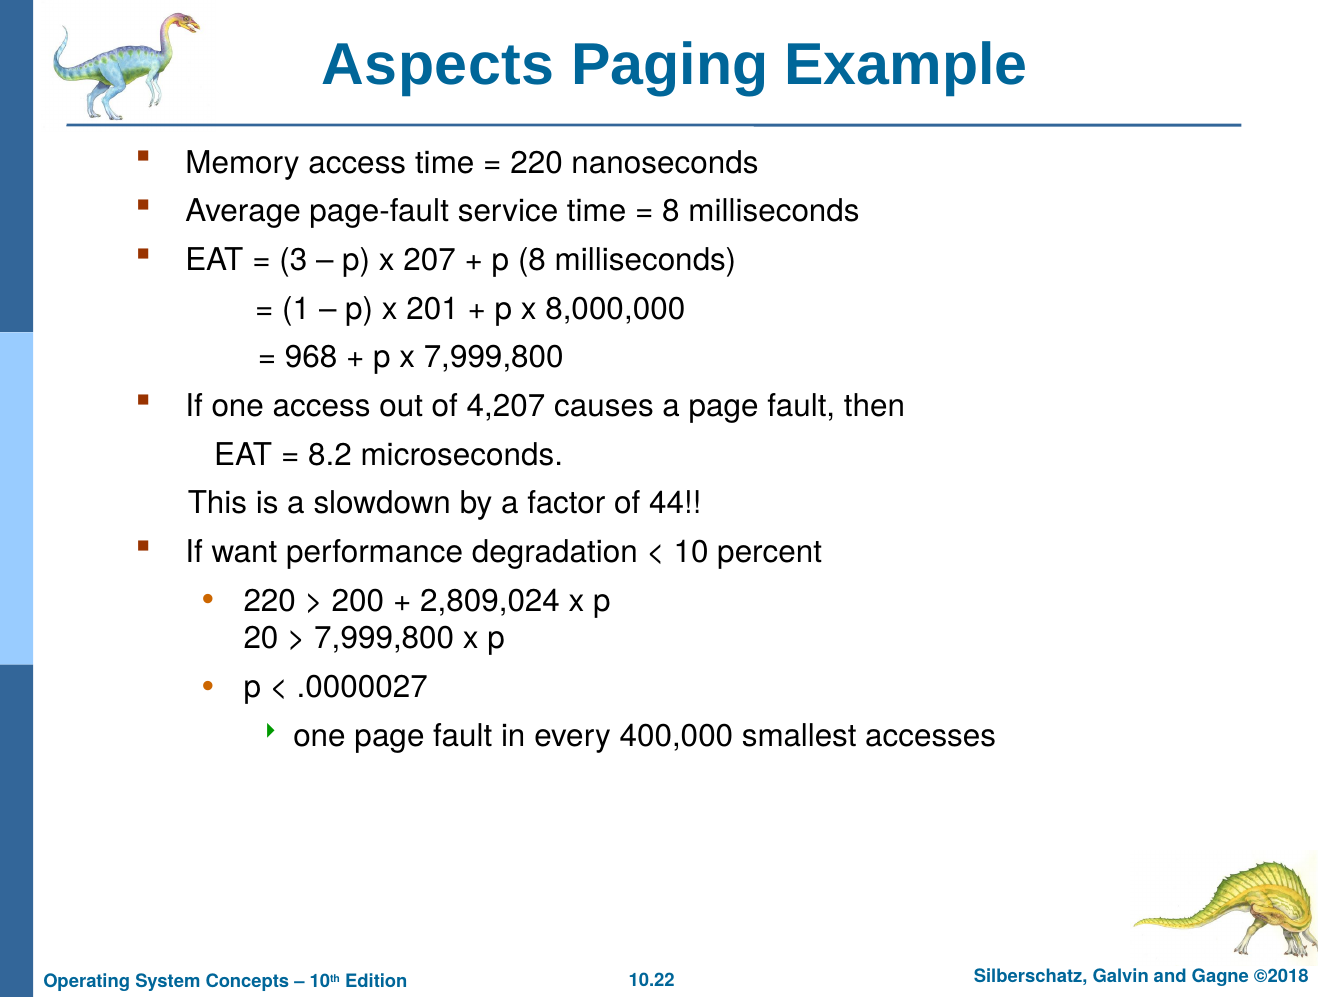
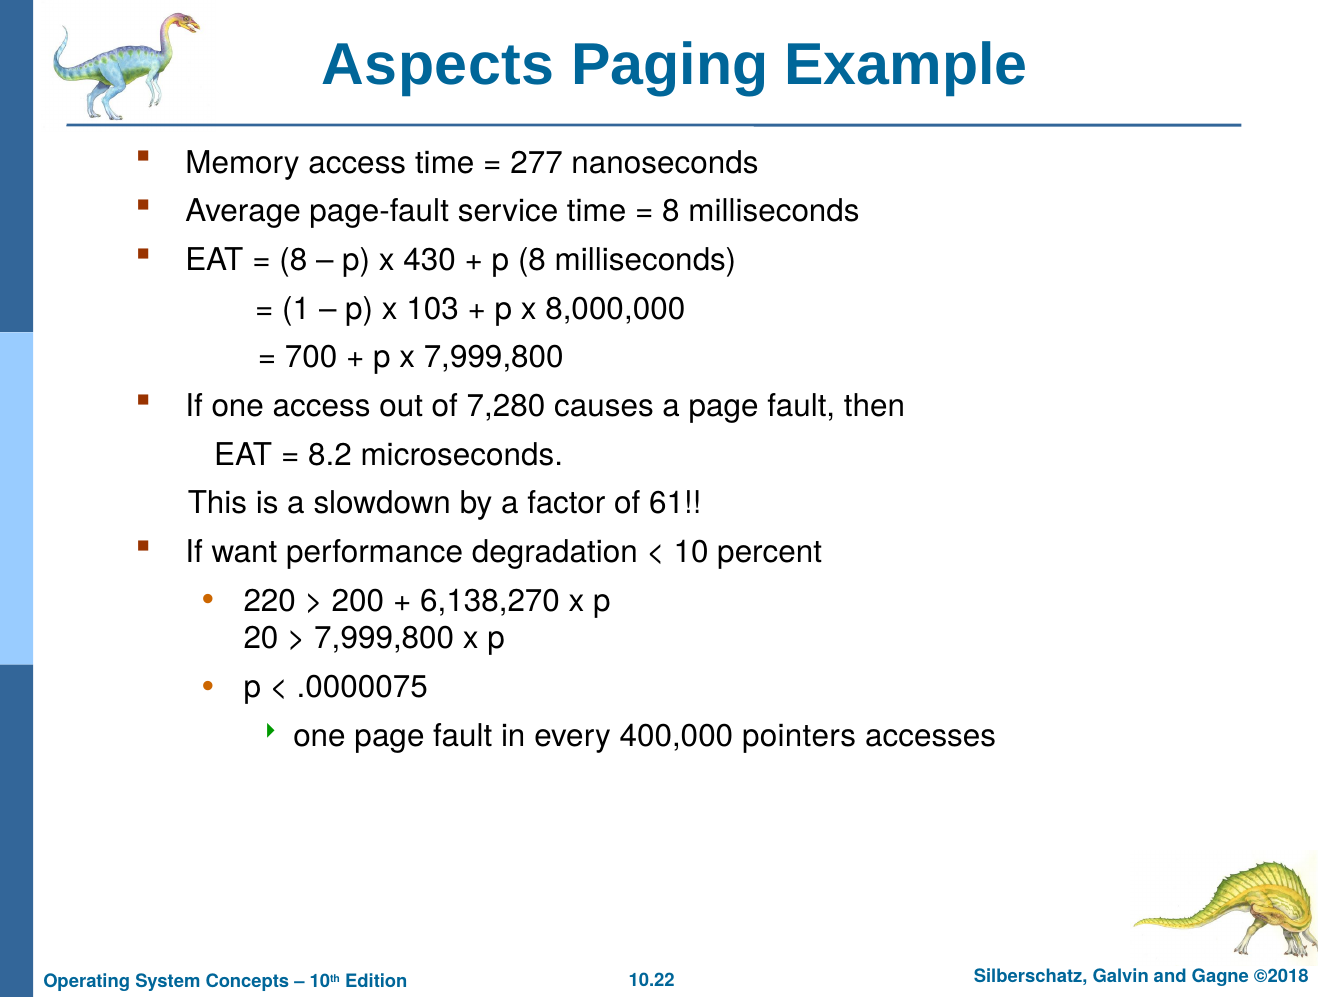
220: 220 -> 277 (537, 163)
3: 3 -> 8 (293, 260)
207: 207 -> 430 (430, 260)
201: 201 -> 103 (433, 309)
968: 968 -> 700 (311, 358)
4,207: 4,207 -> 7,280 (506, 406)
44: 44 -> 61 (675, 504)
2,809,024: 2,809,024 -> 6,138,270 (490, 601)
.0000027: .0000027 -> .0000075 (362, 688)
smallest: smallest -> pointers (799, 736)
